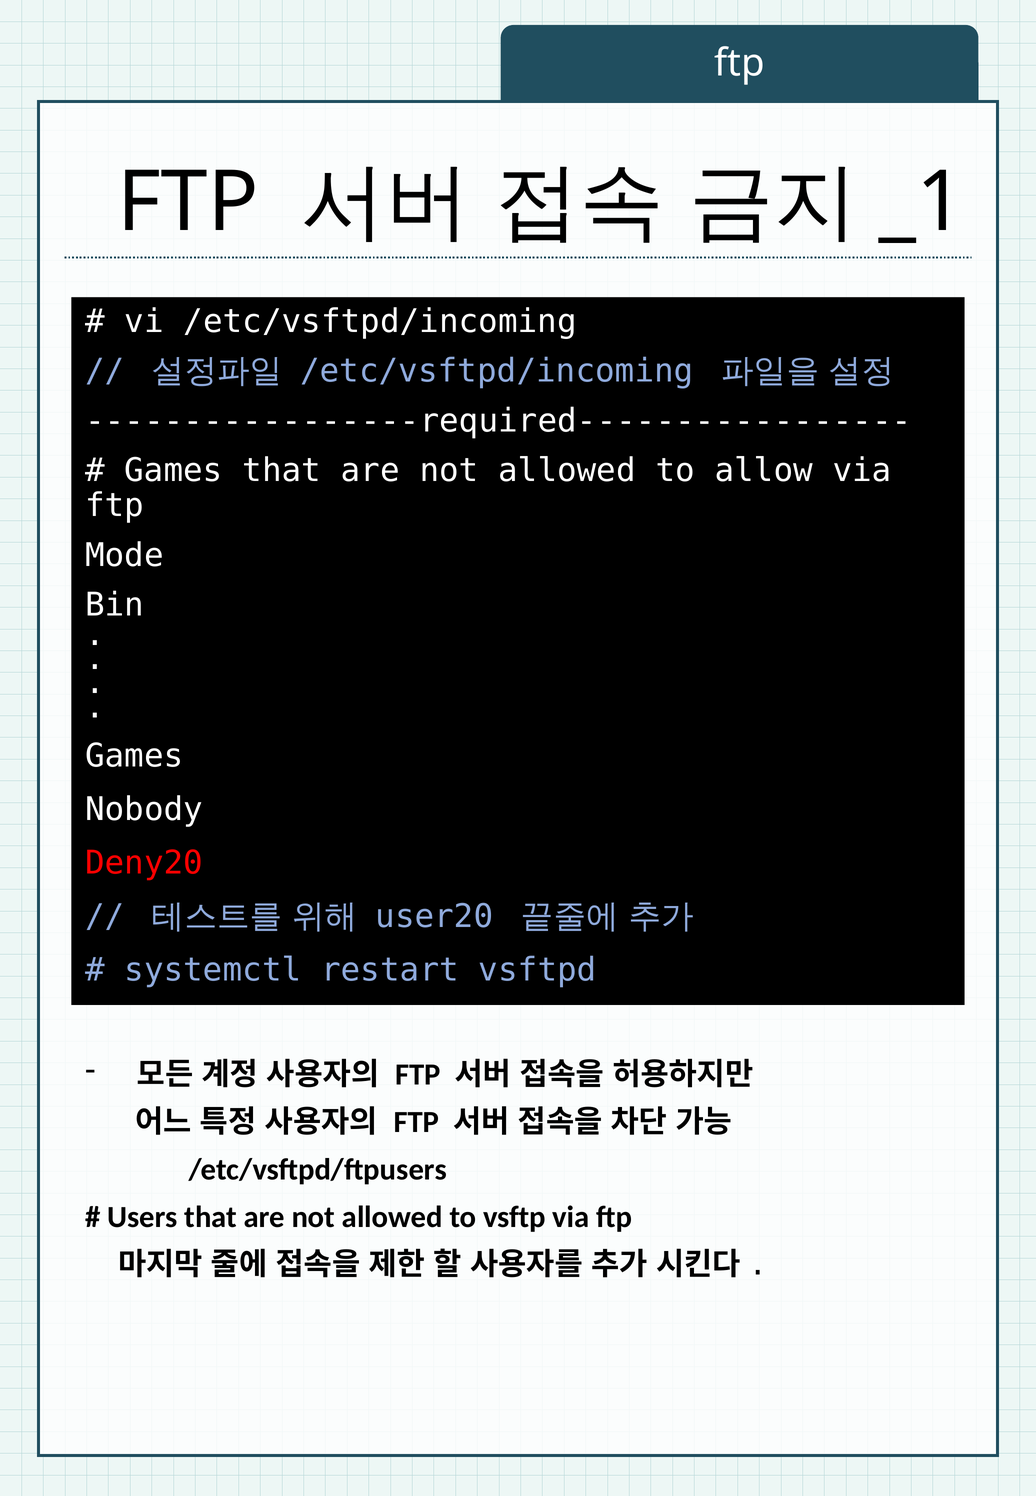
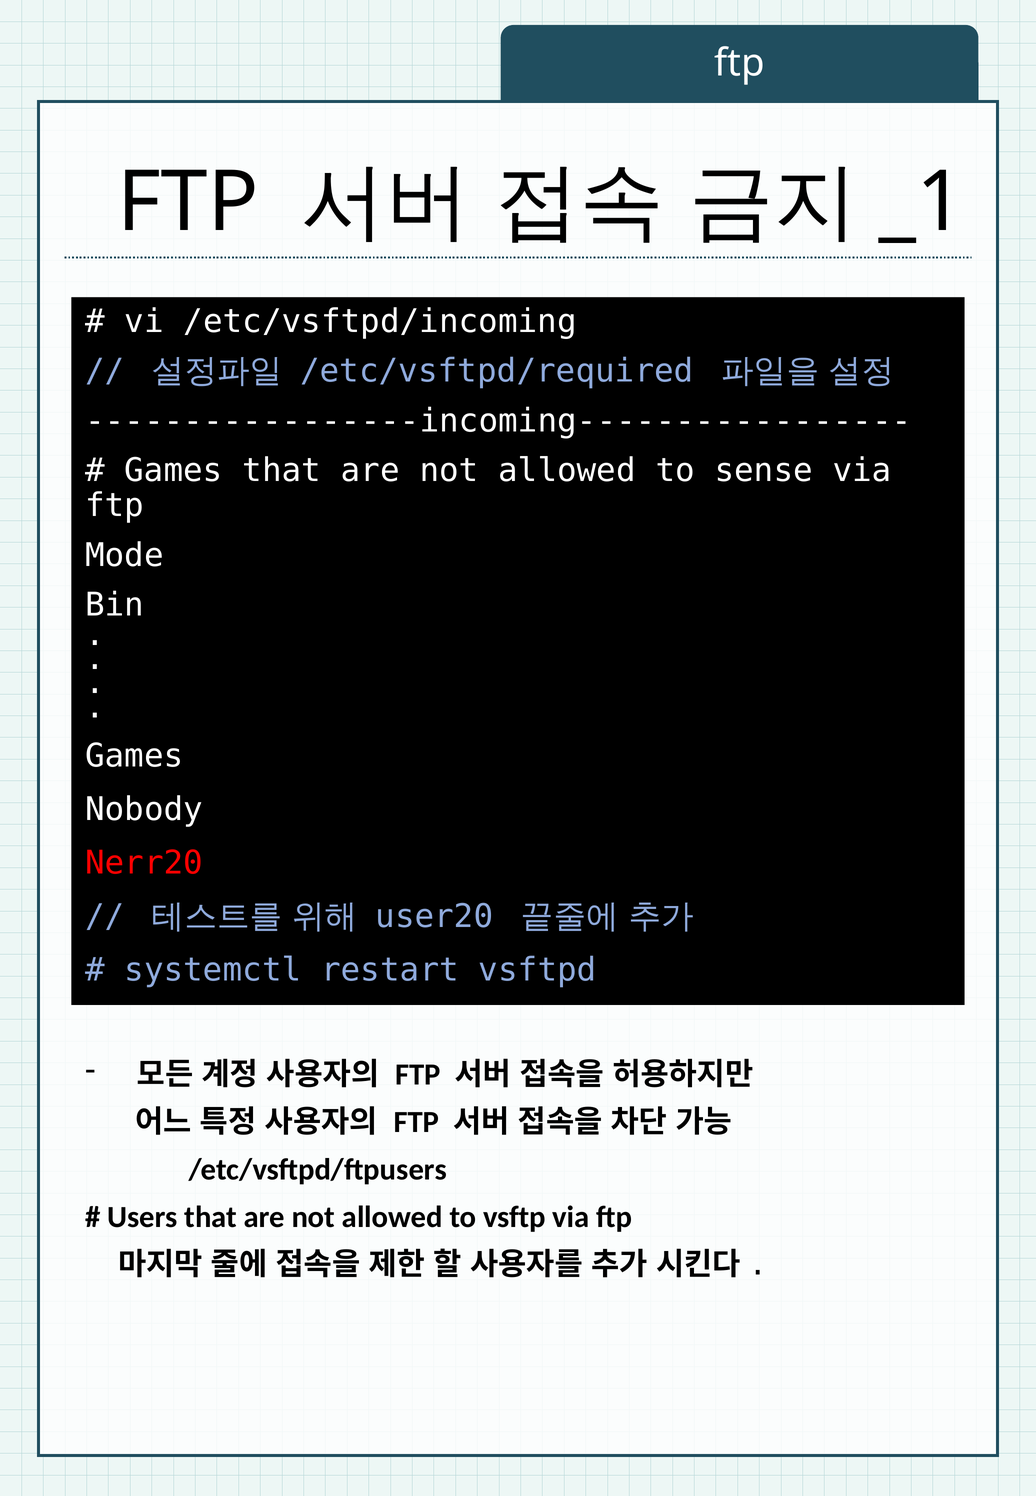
/etc/vsftpd/incoming: /etc/vsftpd/incoming -> /etc/vsftpd/required (497, 371)
-----------------required-----------------: -----------------required----------------- -> -----------------incoming----------------- (498, 421)
allow: allow -> sense (764, 471)
Deny20: Deny20 -> Nerr20 (144, 863)
